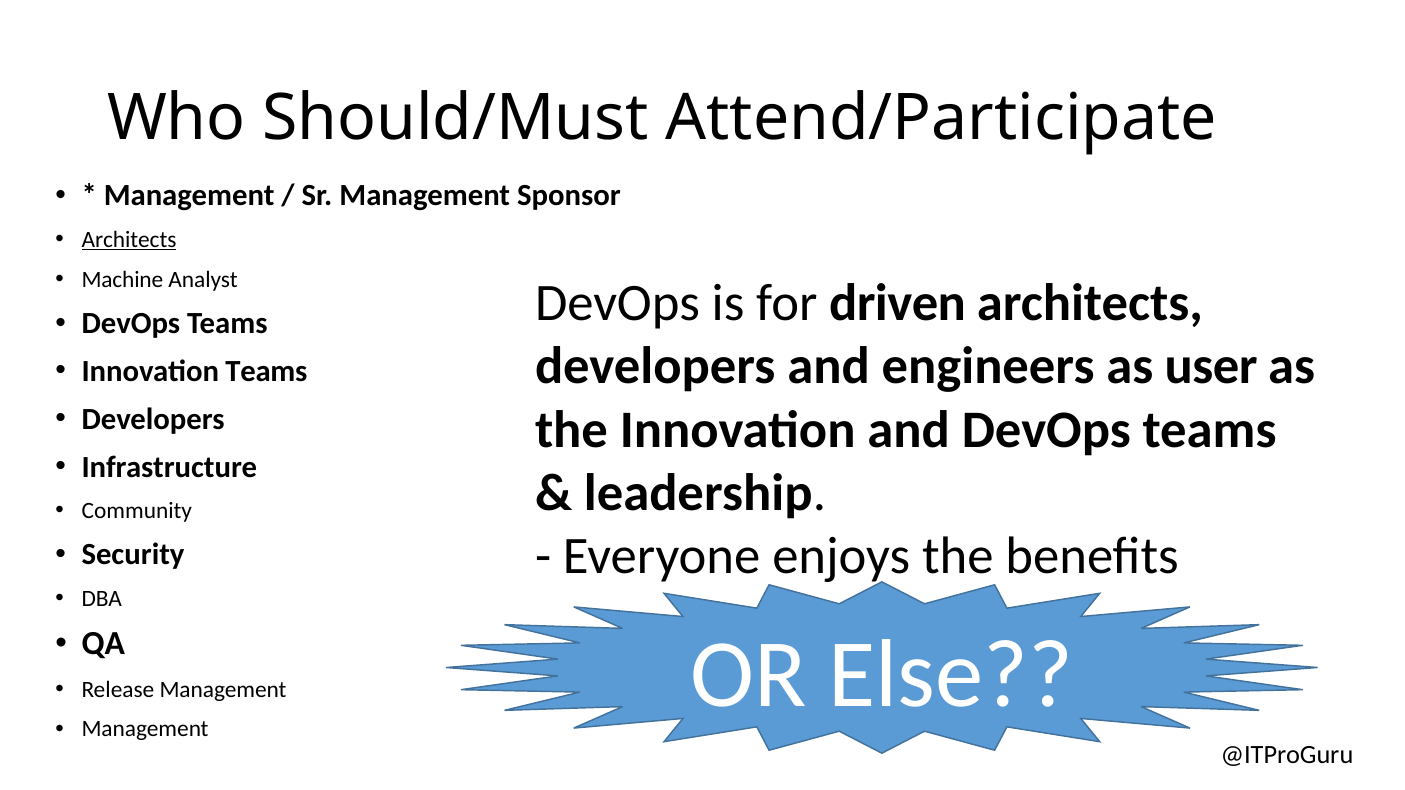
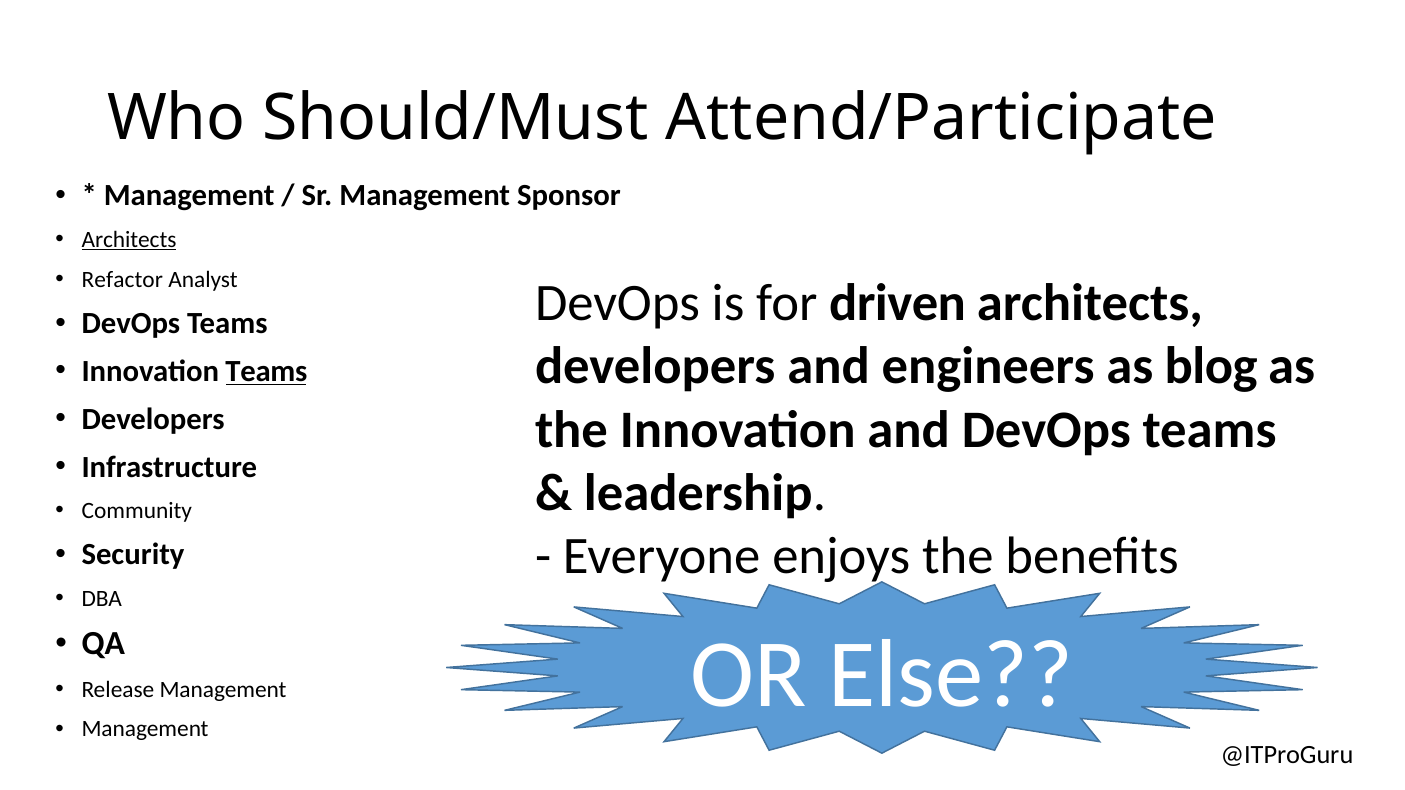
Machine: Machine -> Refactor (122, 280)
user: user -> blog (1211, 367)
Teams underline: none -> present (266, 371)
